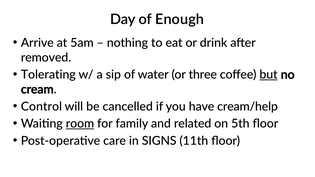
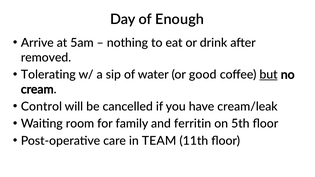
three: three -> good (203, 75)
cream/help: cream/help -> cream/leak (247, 107)
room underline: present -> none (80, 124)
related: related -> ferritin (193, 124)
SIGNS: SIGNS -> TEAM (159, 141)
